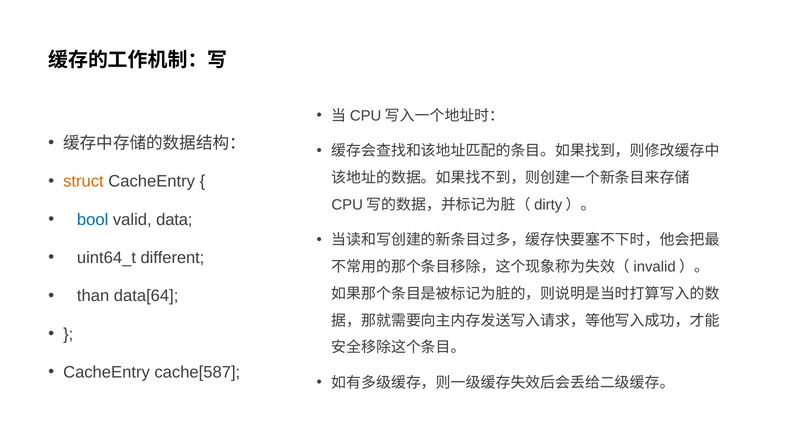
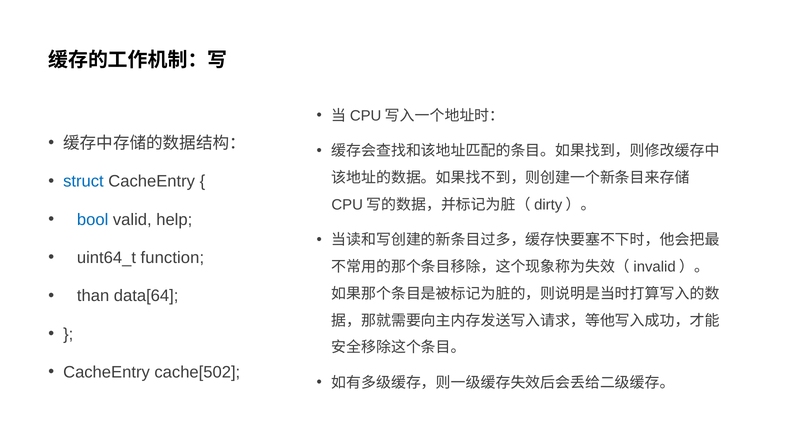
struct colour: orange -> blue (83, 181)
data: data -> help (174, 220)
different: different -> function (172, 258)
cache[587: cache[587 -> cache[502 (197, 372)
